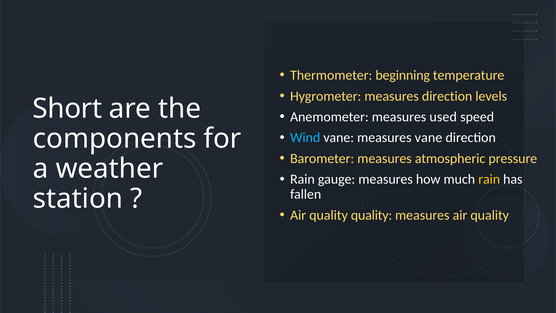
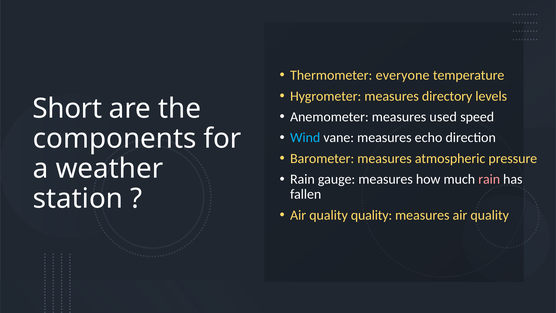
beginning: beginning -> everyone (403, 75)
measures direction: direction -> directory (447, 96)
measures vane: vane -> echo (429, 138)
rain colour: yellow -> pink (489, 179)
